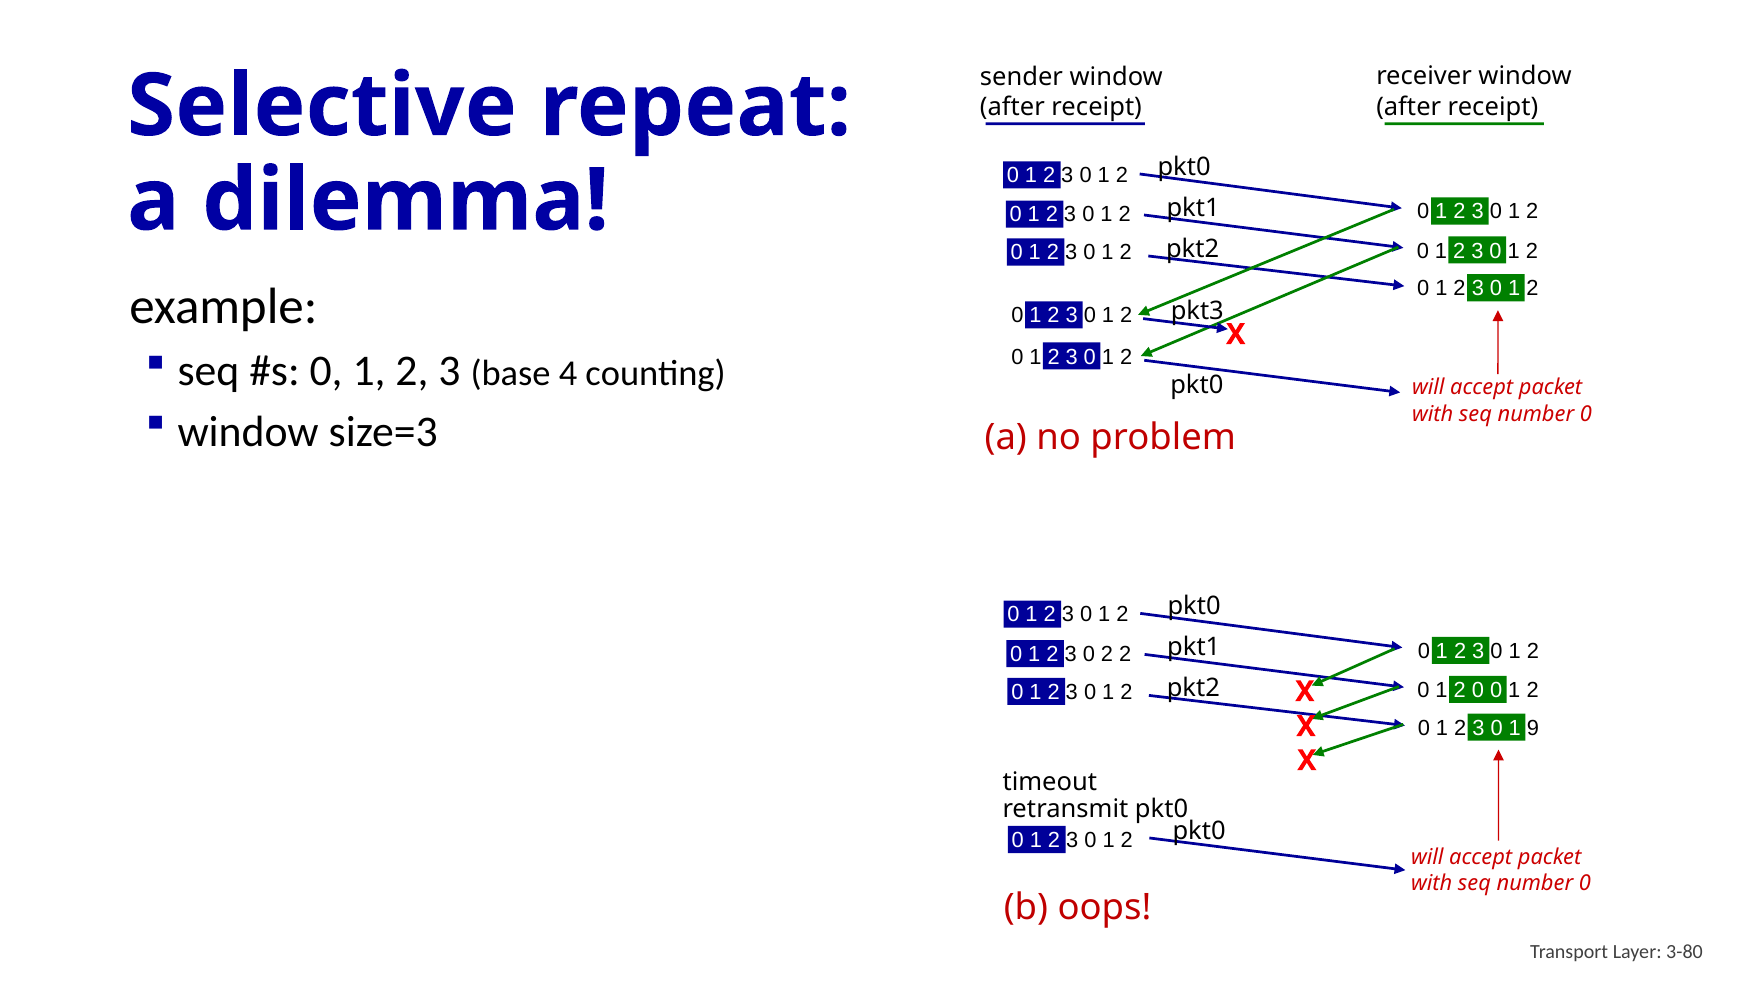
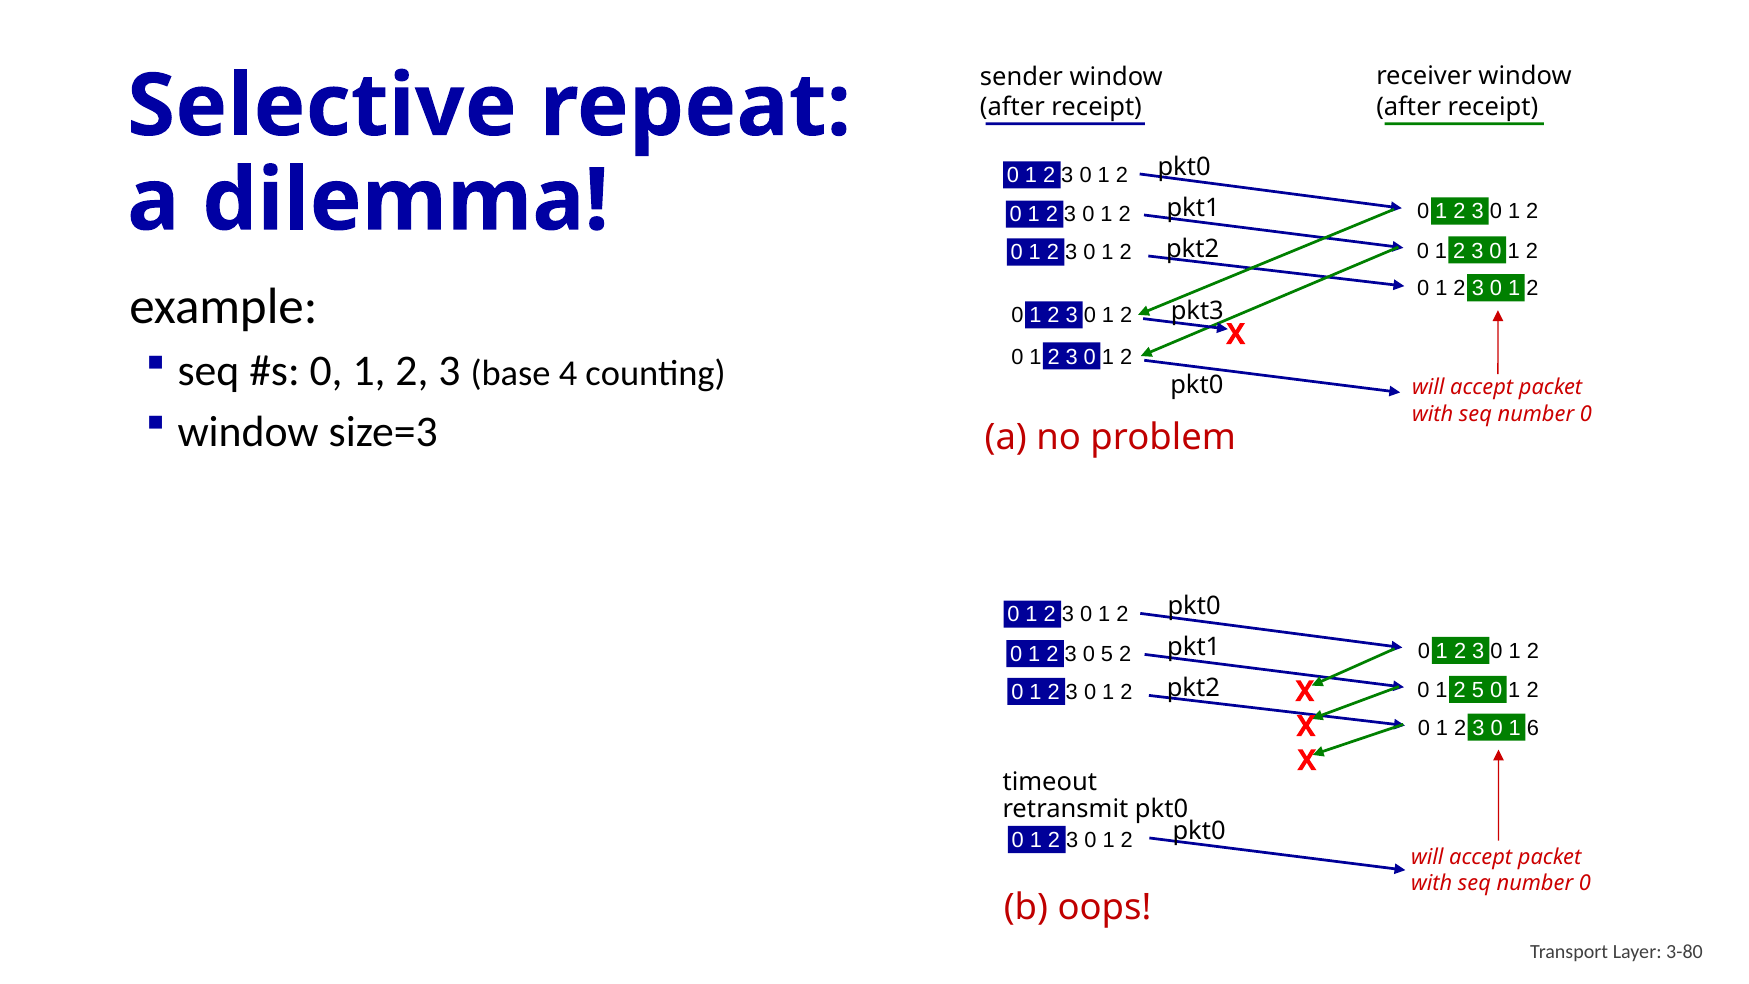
0 2: 2 -> 5 (1107, 654)
0: 0 -> 5 (1478, 690)
9: 9 -> 6 (1533, 728)
